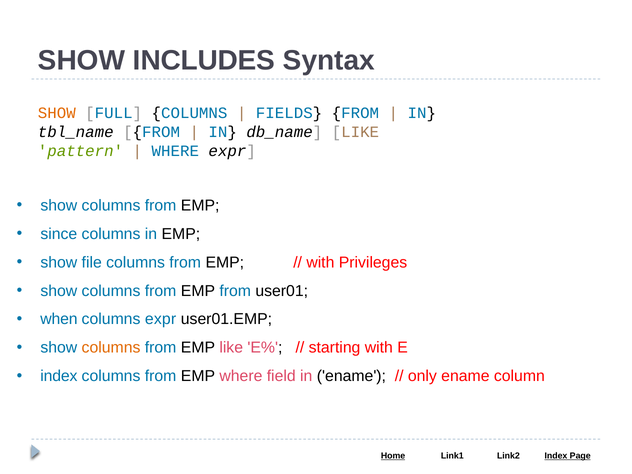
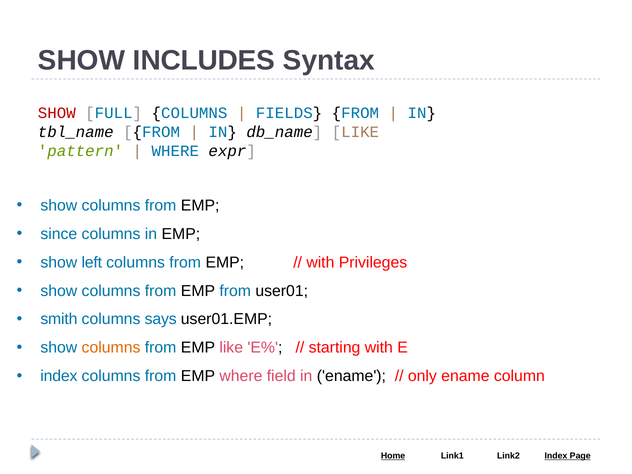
SHOW colour: orange -> red (57, 113)
file: file -> left (92, 262)
when: when -> smith (59, 319)
columns expr: expr -> says (161, 319)
